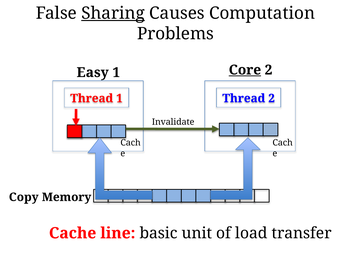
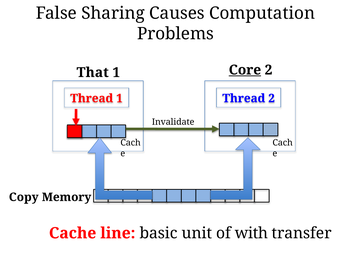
Sharing underline: present -> none (113, 13)
Easy: Easy -> That (93, 72)
load: load -> with (251, 233)
